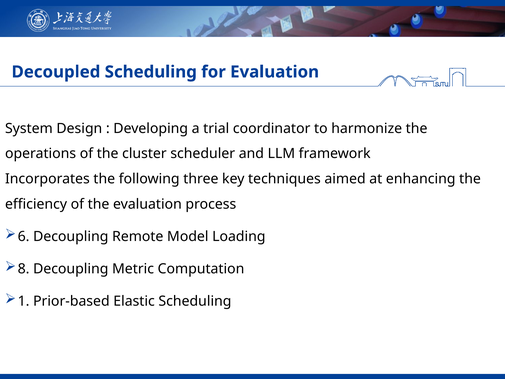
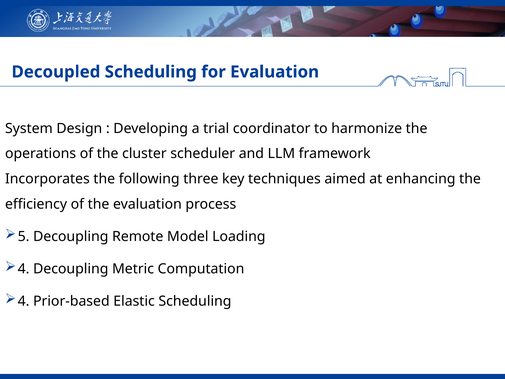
6: 6 -> 5 (24, 236)
8: 8 -> 4 (24, 269)
1: 1 -> 4 (24, 301)
